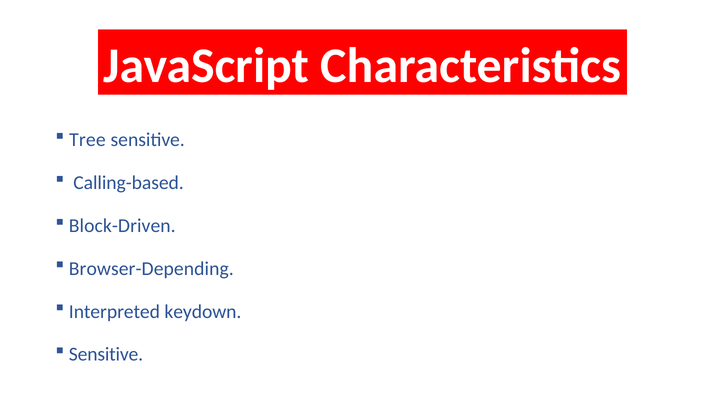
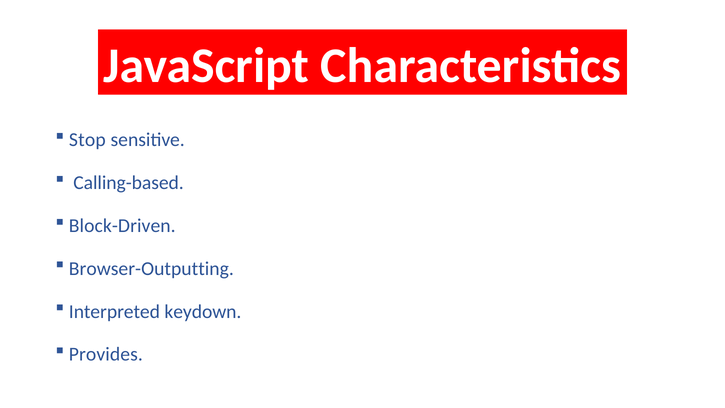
Tree: Tree -> Stop (87, 140)
Browser-Depending: Browser-Depending -> Browser-Outputting (151, 269)
Sensitive: Sensitive -> Provides (106, 354)
